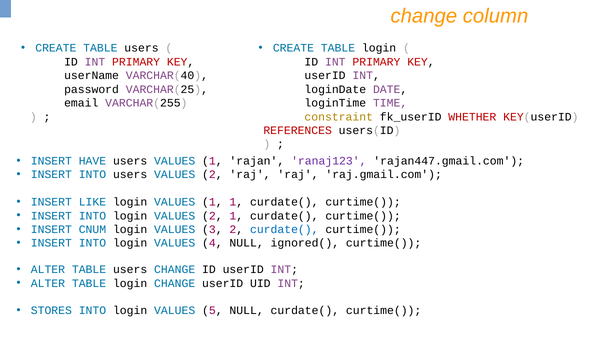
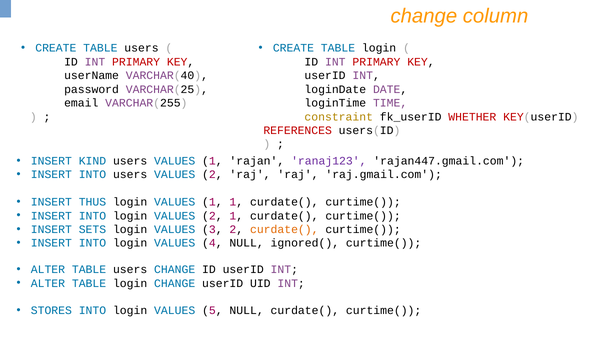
HAVE: HAVE -> KIND (92, 161)
LIKE: LIKE -> THUS (92, 202)
CNUM: CNUM -> SETS (92, 229)
curdate( colour: blue -> orange (284, 229)
